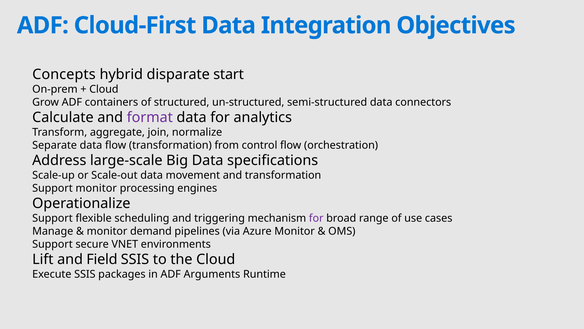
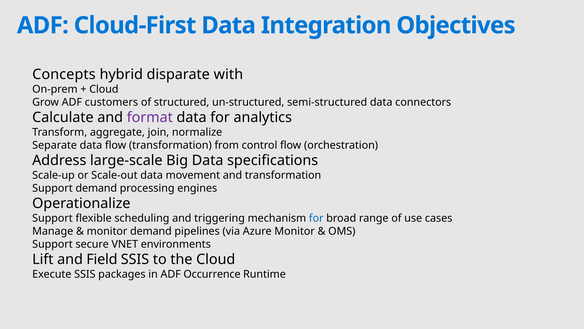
start: start -> with (228, 74)
containers: containers -> customers (111, 102)
Support monitor: monitor -> demand (96, 188)
for colour: purple -> blue (316, 218)
Arguments: Arguments -> Occurrence (212, 274)
